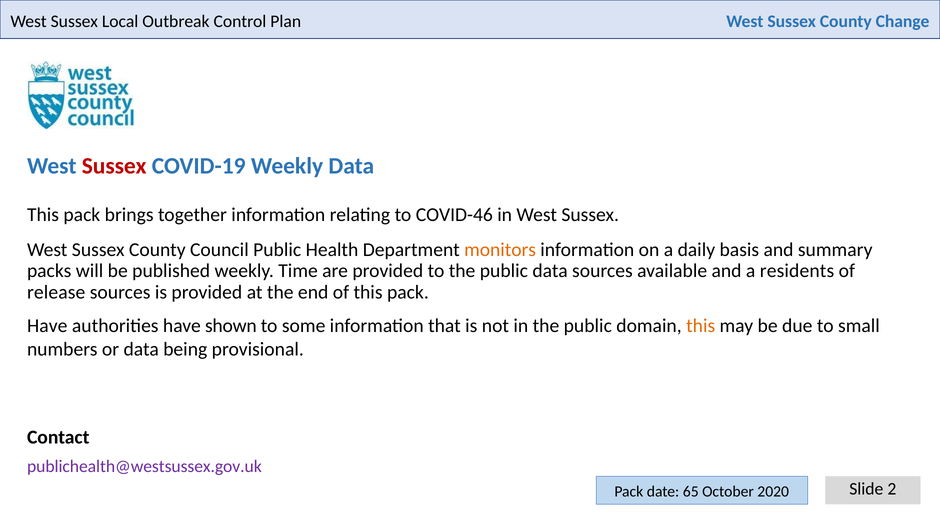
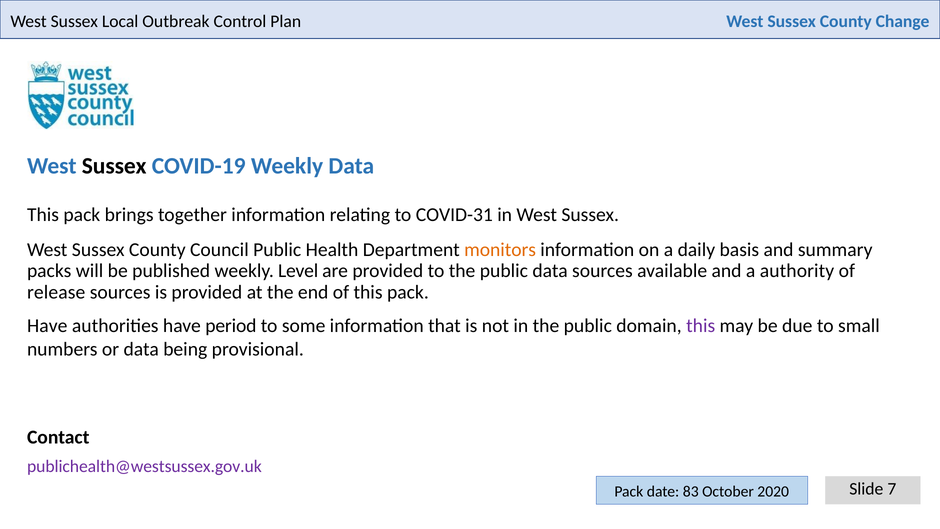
Sussex colour: red -> black (114, 166)
COVID-46: COVID-46 -> COVID-31 (454, 215)
Time: Time -> Level (298, 271)
residents: residents -> authority (797, 271)
shown: shown -> period (231, 326)
this colour: orange -> purple (701, 326)
2: 2 -> 7 (892, 489)
65: 65 -> 83 (691, 491)
